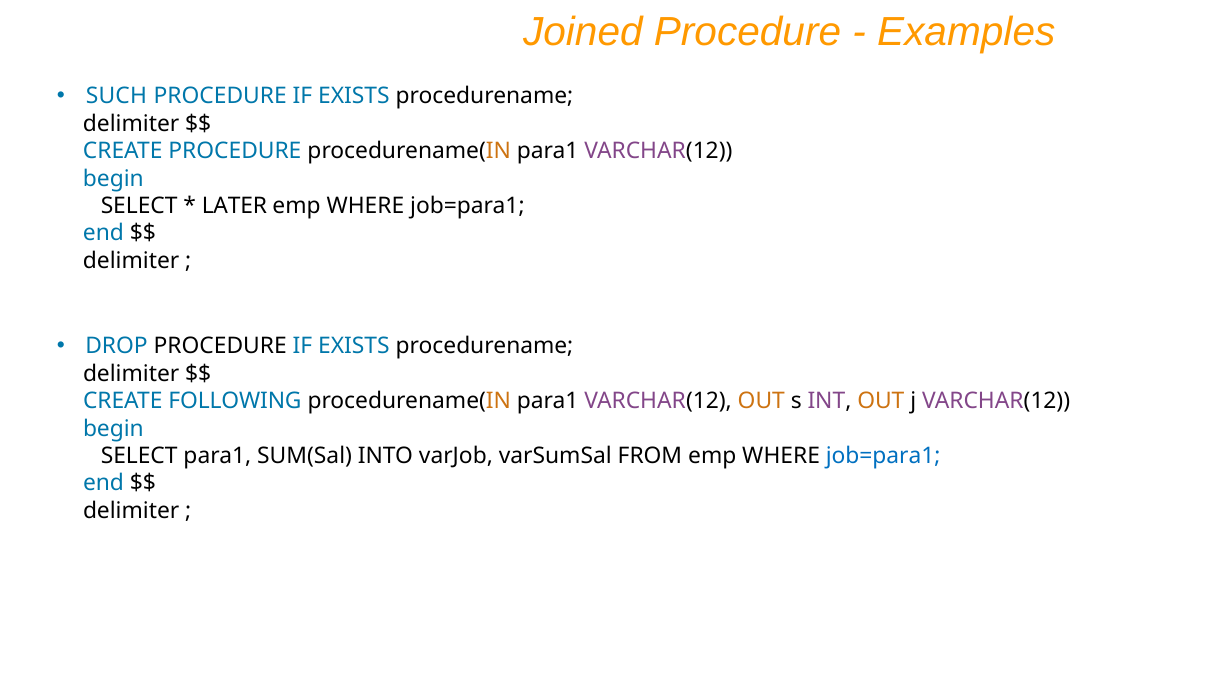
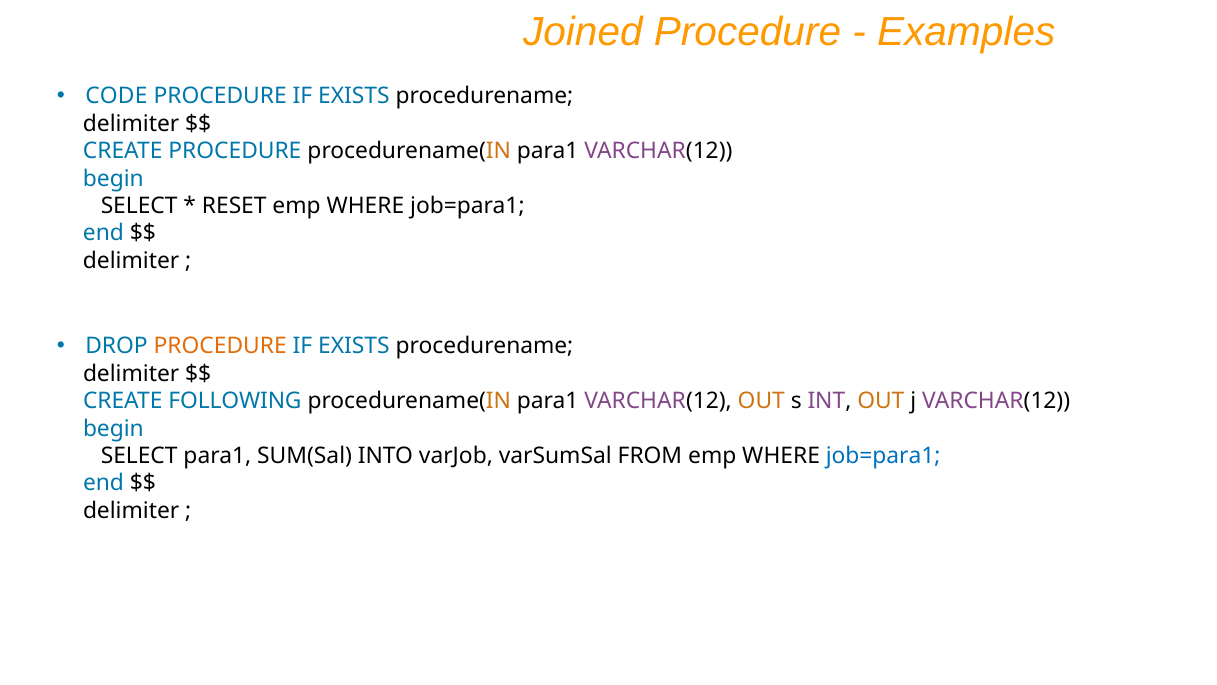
SUCH: SUCH -> CODE (116, 96)
LATER: LATER -> RESET (234, 206)
PROCEDURE colour: black -> orange (220, 346)
